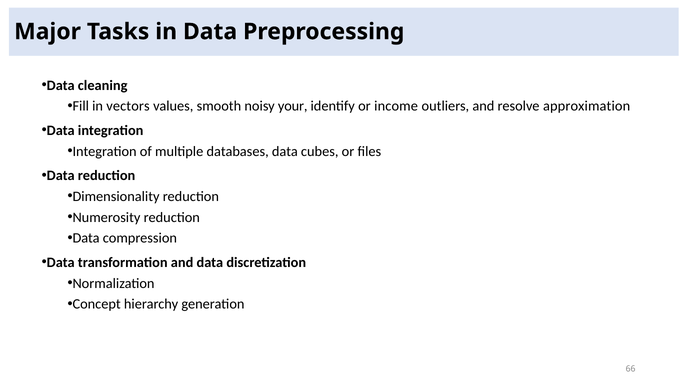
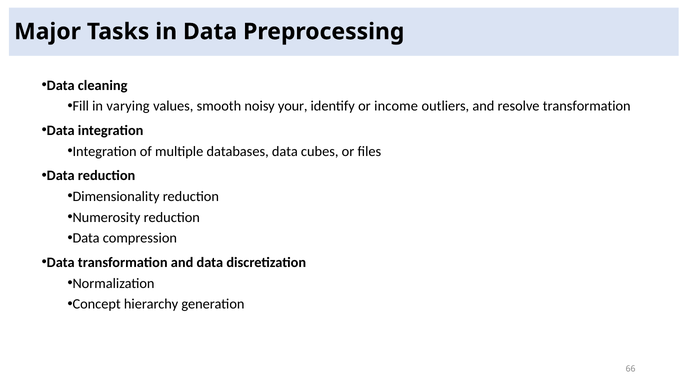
vectors: vectors -> varying (128, 106)
resolve approximation: approximation -> transformation (587, 106)
